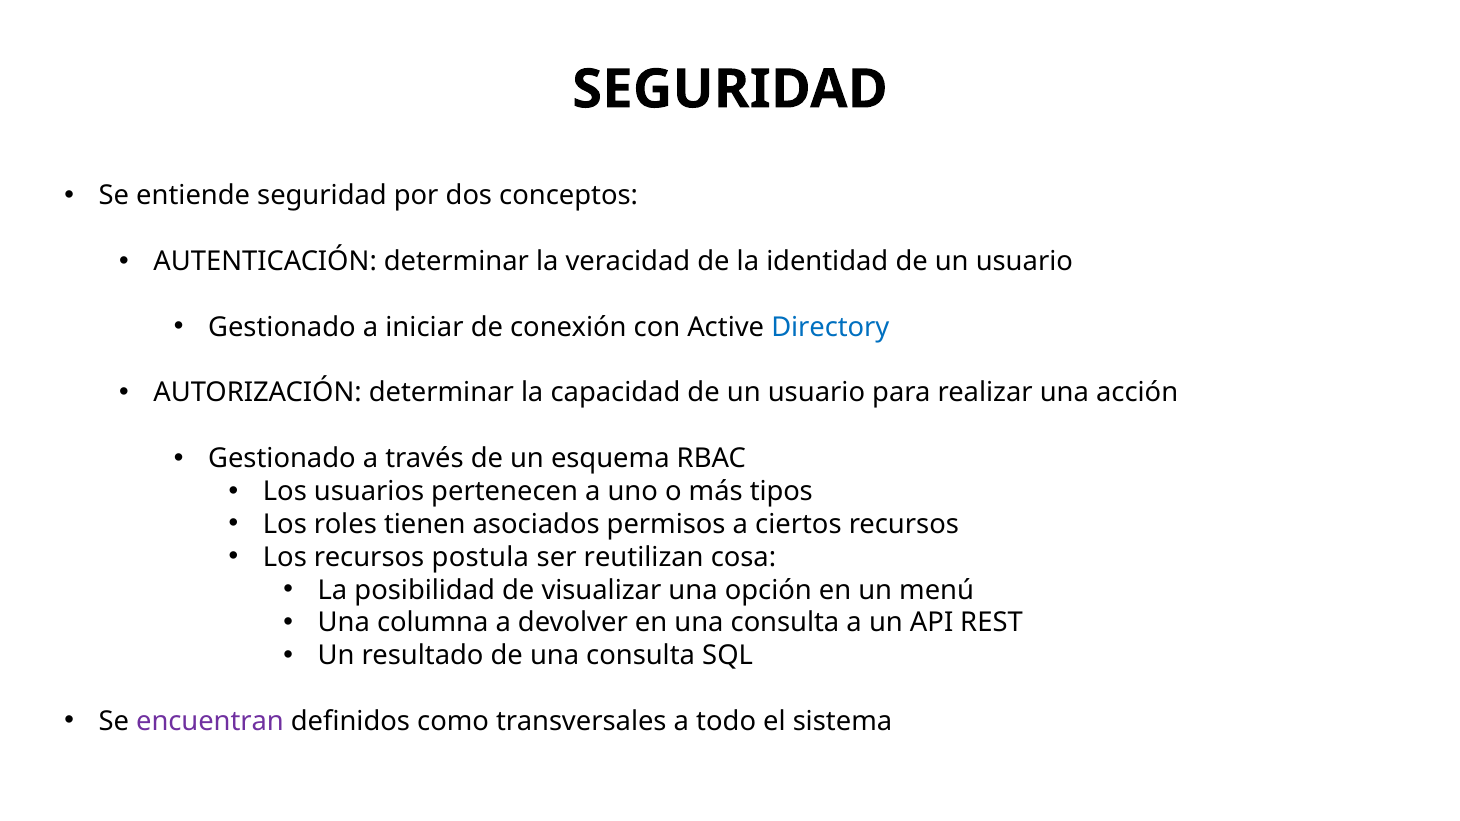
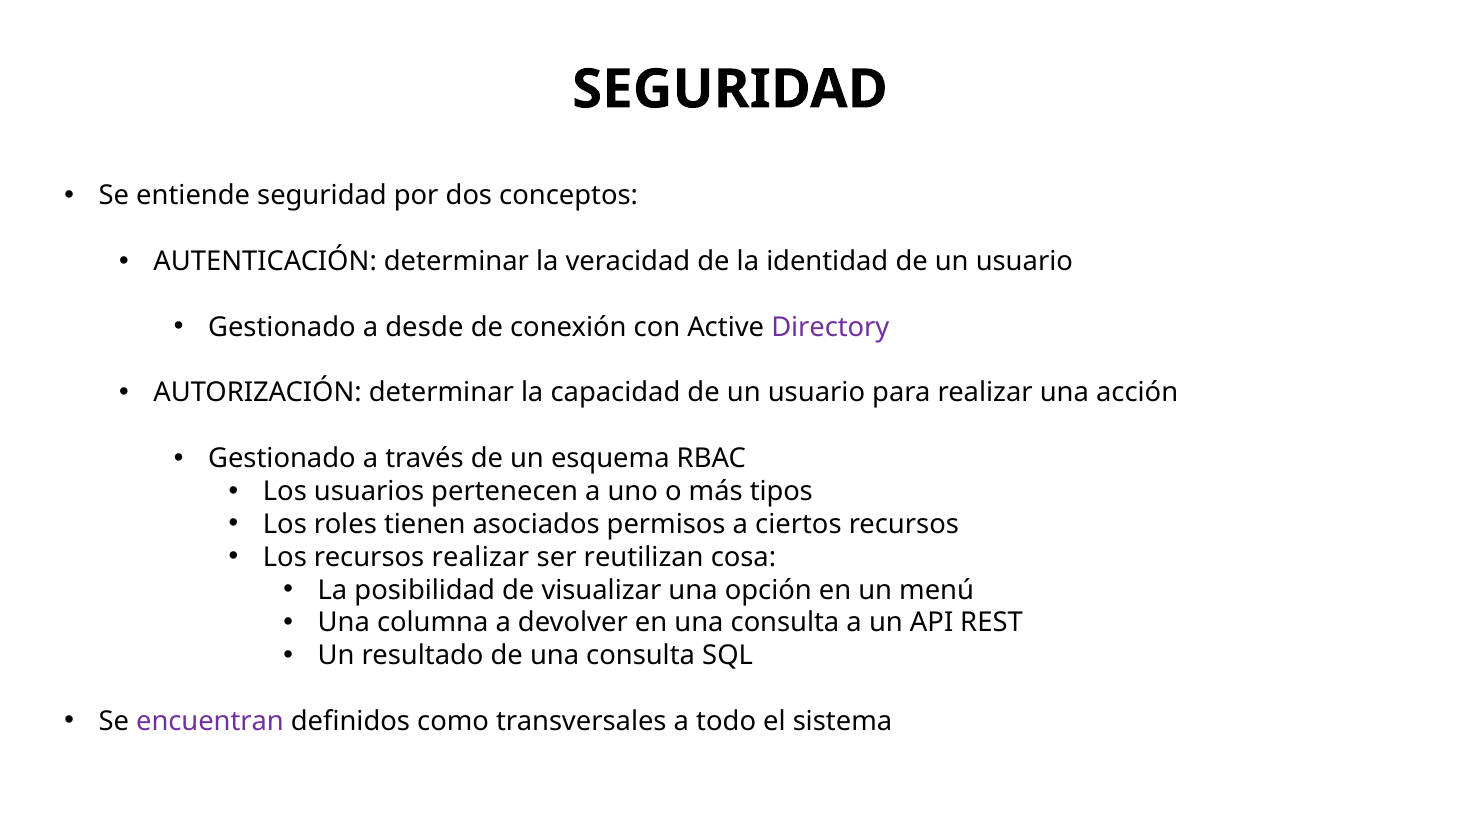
iniciar: iniciar -> desde (424, 327)
Directory colour: blue -> purple (830, 327)
recursos postula: postula -> realizar (480, 557)
